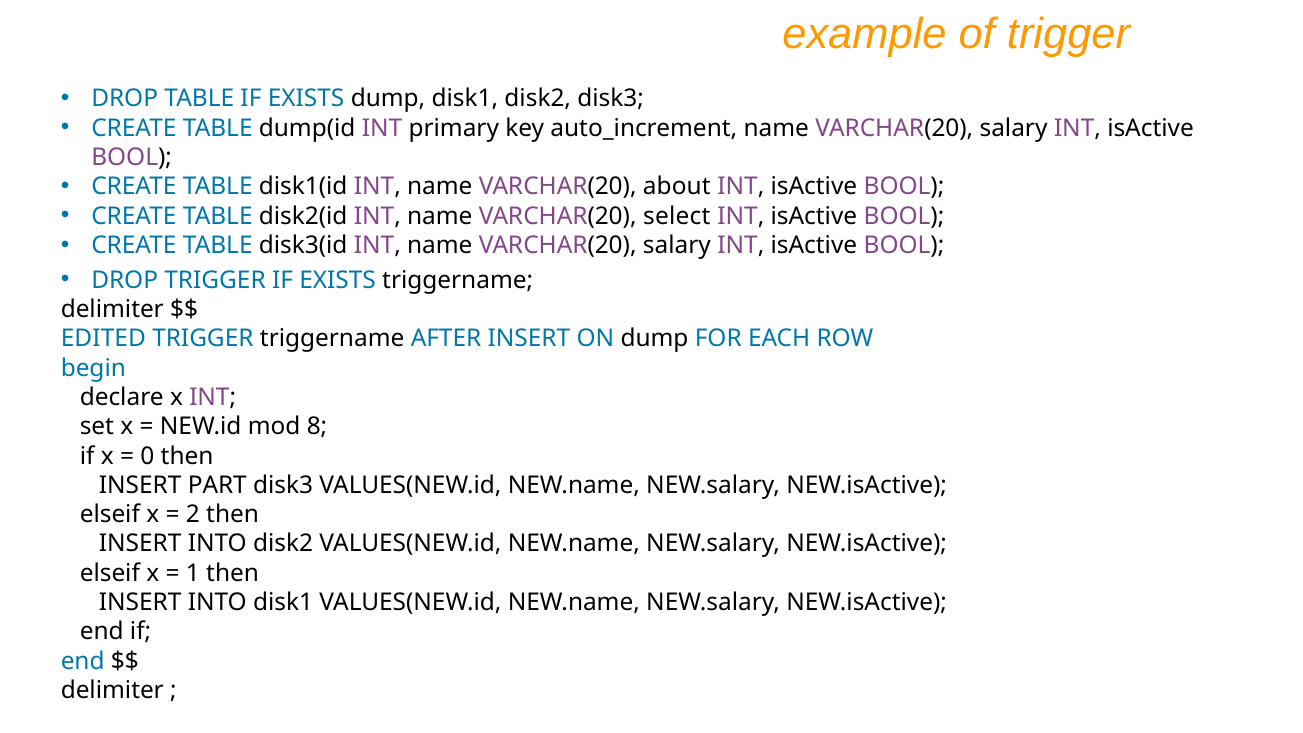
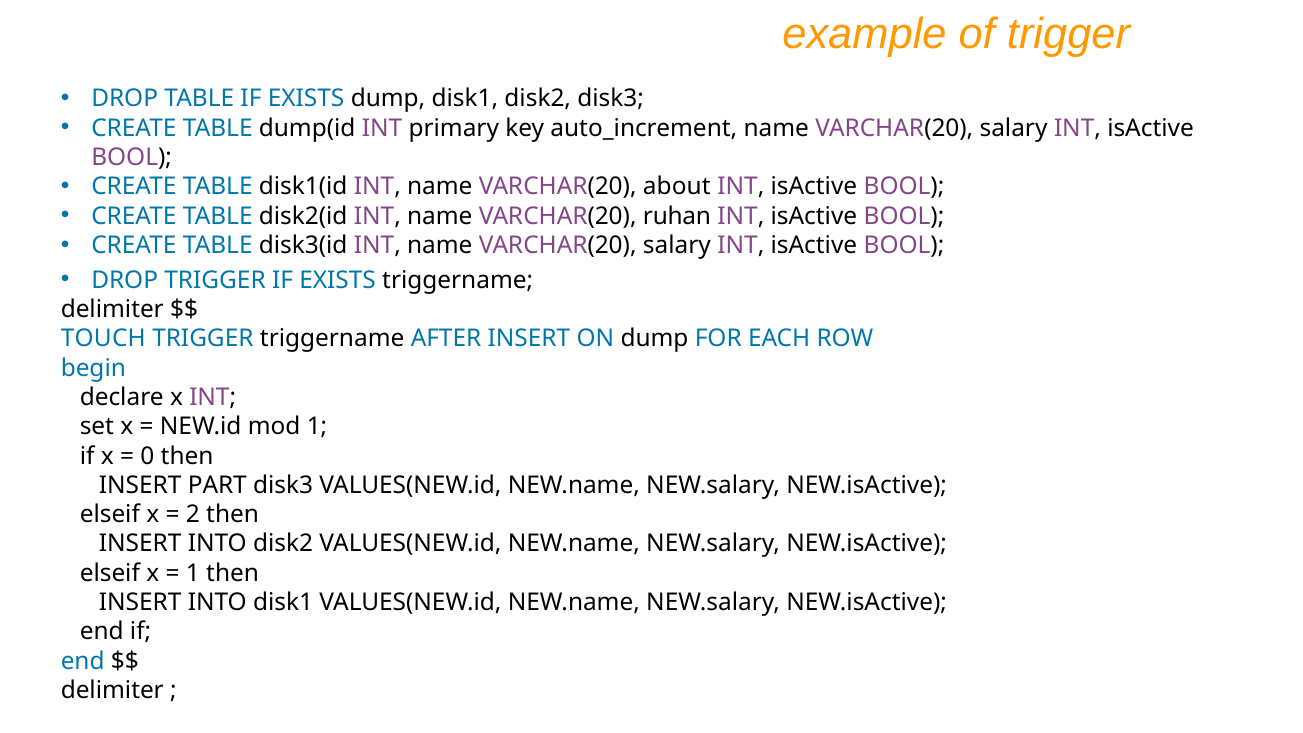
select: select -> ruhan (677, 216)
EDITED: EDITED -> TOUCH (103, 339)
mod 8: 8 -> 1 (317, 427)
